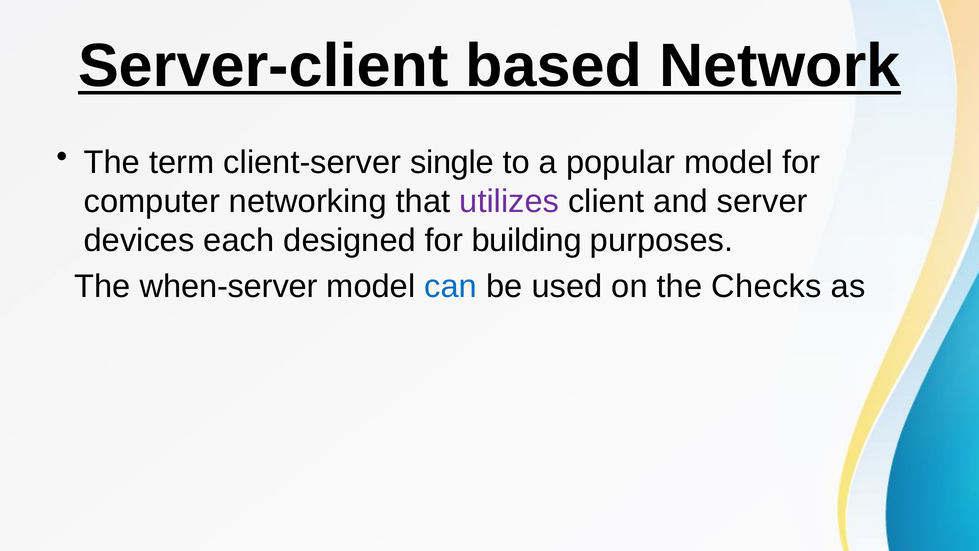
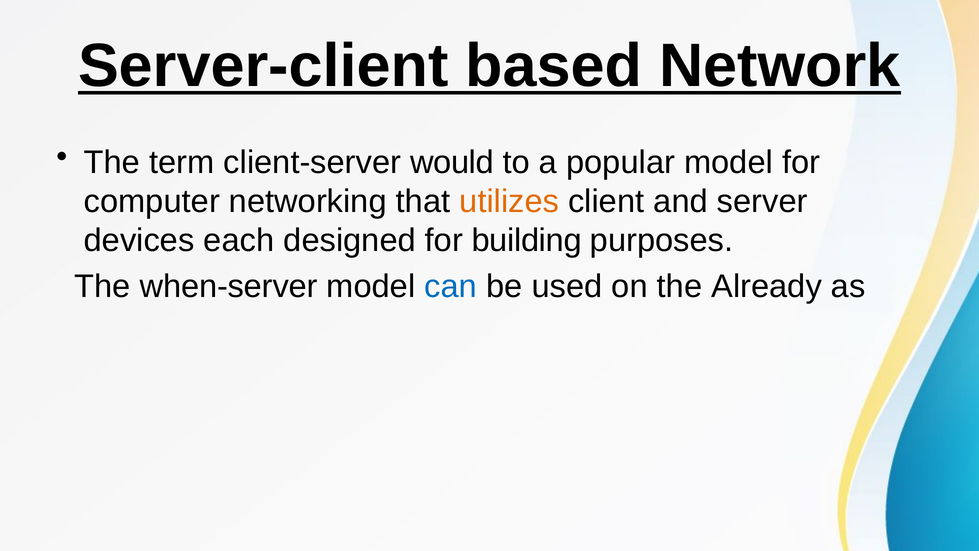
single: single -> would (452, 162)
utilizes colour: purple -> orange (509, 201)
Checks: Checks -> Already (767, 286)
